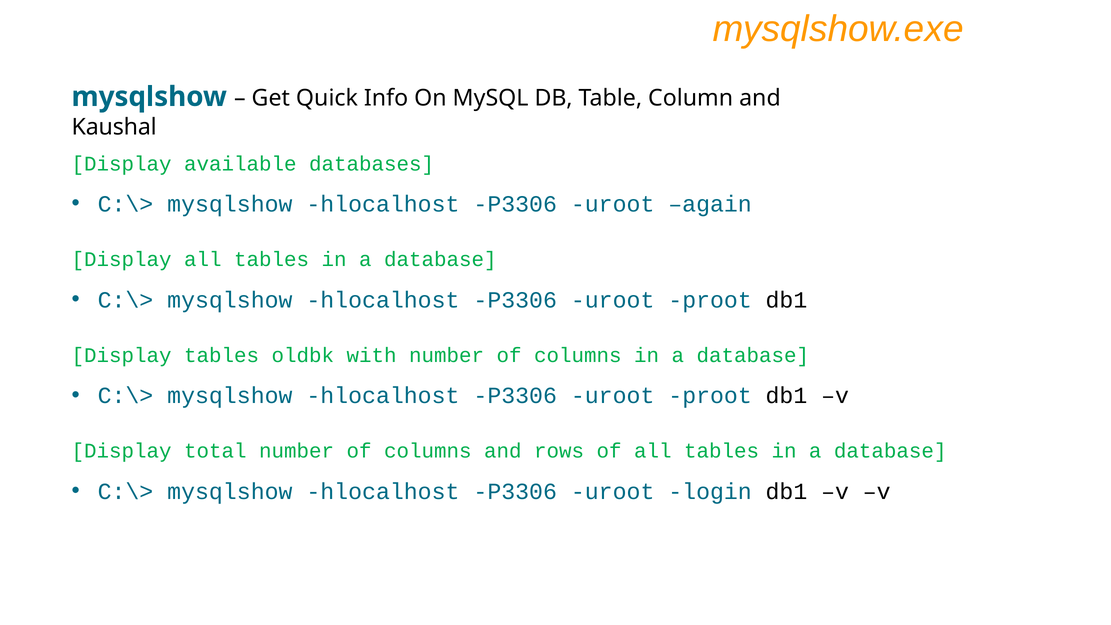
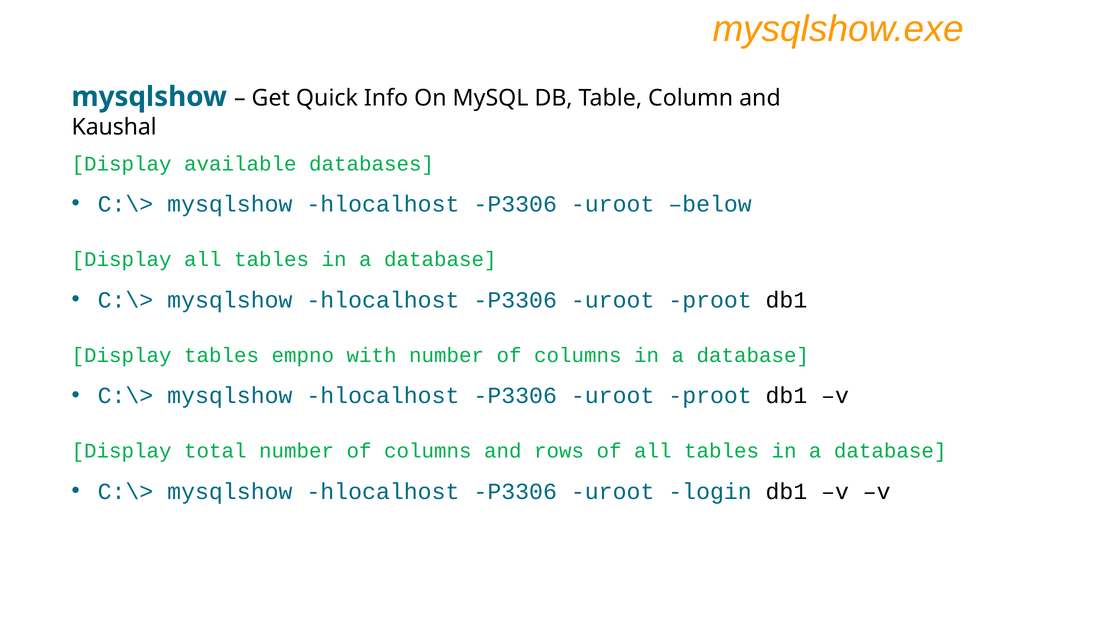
again: again -> below (710, 204)
oldbk: oldbk -> empno (303, 355)
